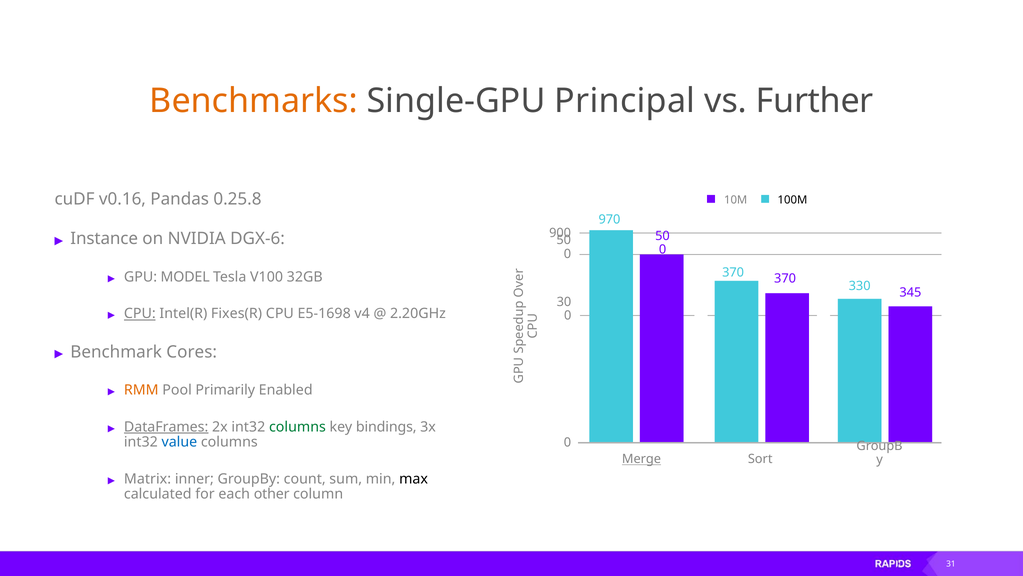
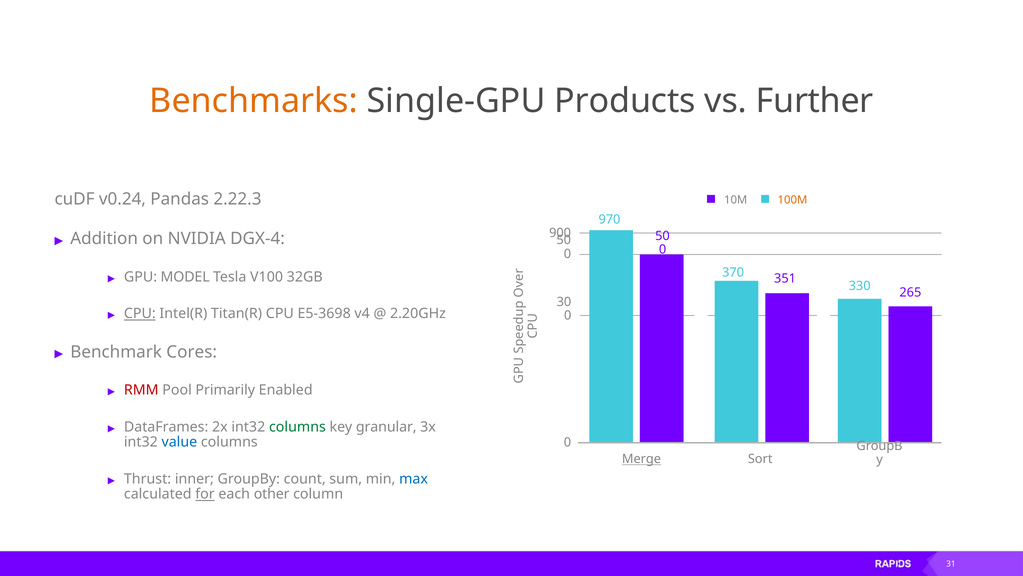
Principal: Principal -> Products (625, 101)
v0.16: v0.16 -> v0.24 (122, 199)
0.25.8: 0.25.8 -> 2.22.3 (237, 199)
100M colour: black -> orange (792, 200)
Instance: Instance -> Addition (104, 239)
DGX-6: DGX-6 -> DGX-4 (257, 239)
370 370: 370 -> 351 (785, 278)
345: 345 -> 265 (910, 292)
Fixes(R: Fixes(R -> Titan(R (237, 313)
E5-1698: E5-1698 -> E5-3698 (324, 313)
RMM colour: orange -> red (141, 390)
DataFrames underline: present -> none (166, 426)
bindings: bindings -> granular (386, 426)
Matrix: Matrix -> Thrust (148, 478)
max colour: black -> blue (414, 478)
for underline: none -> present (205, 494)
